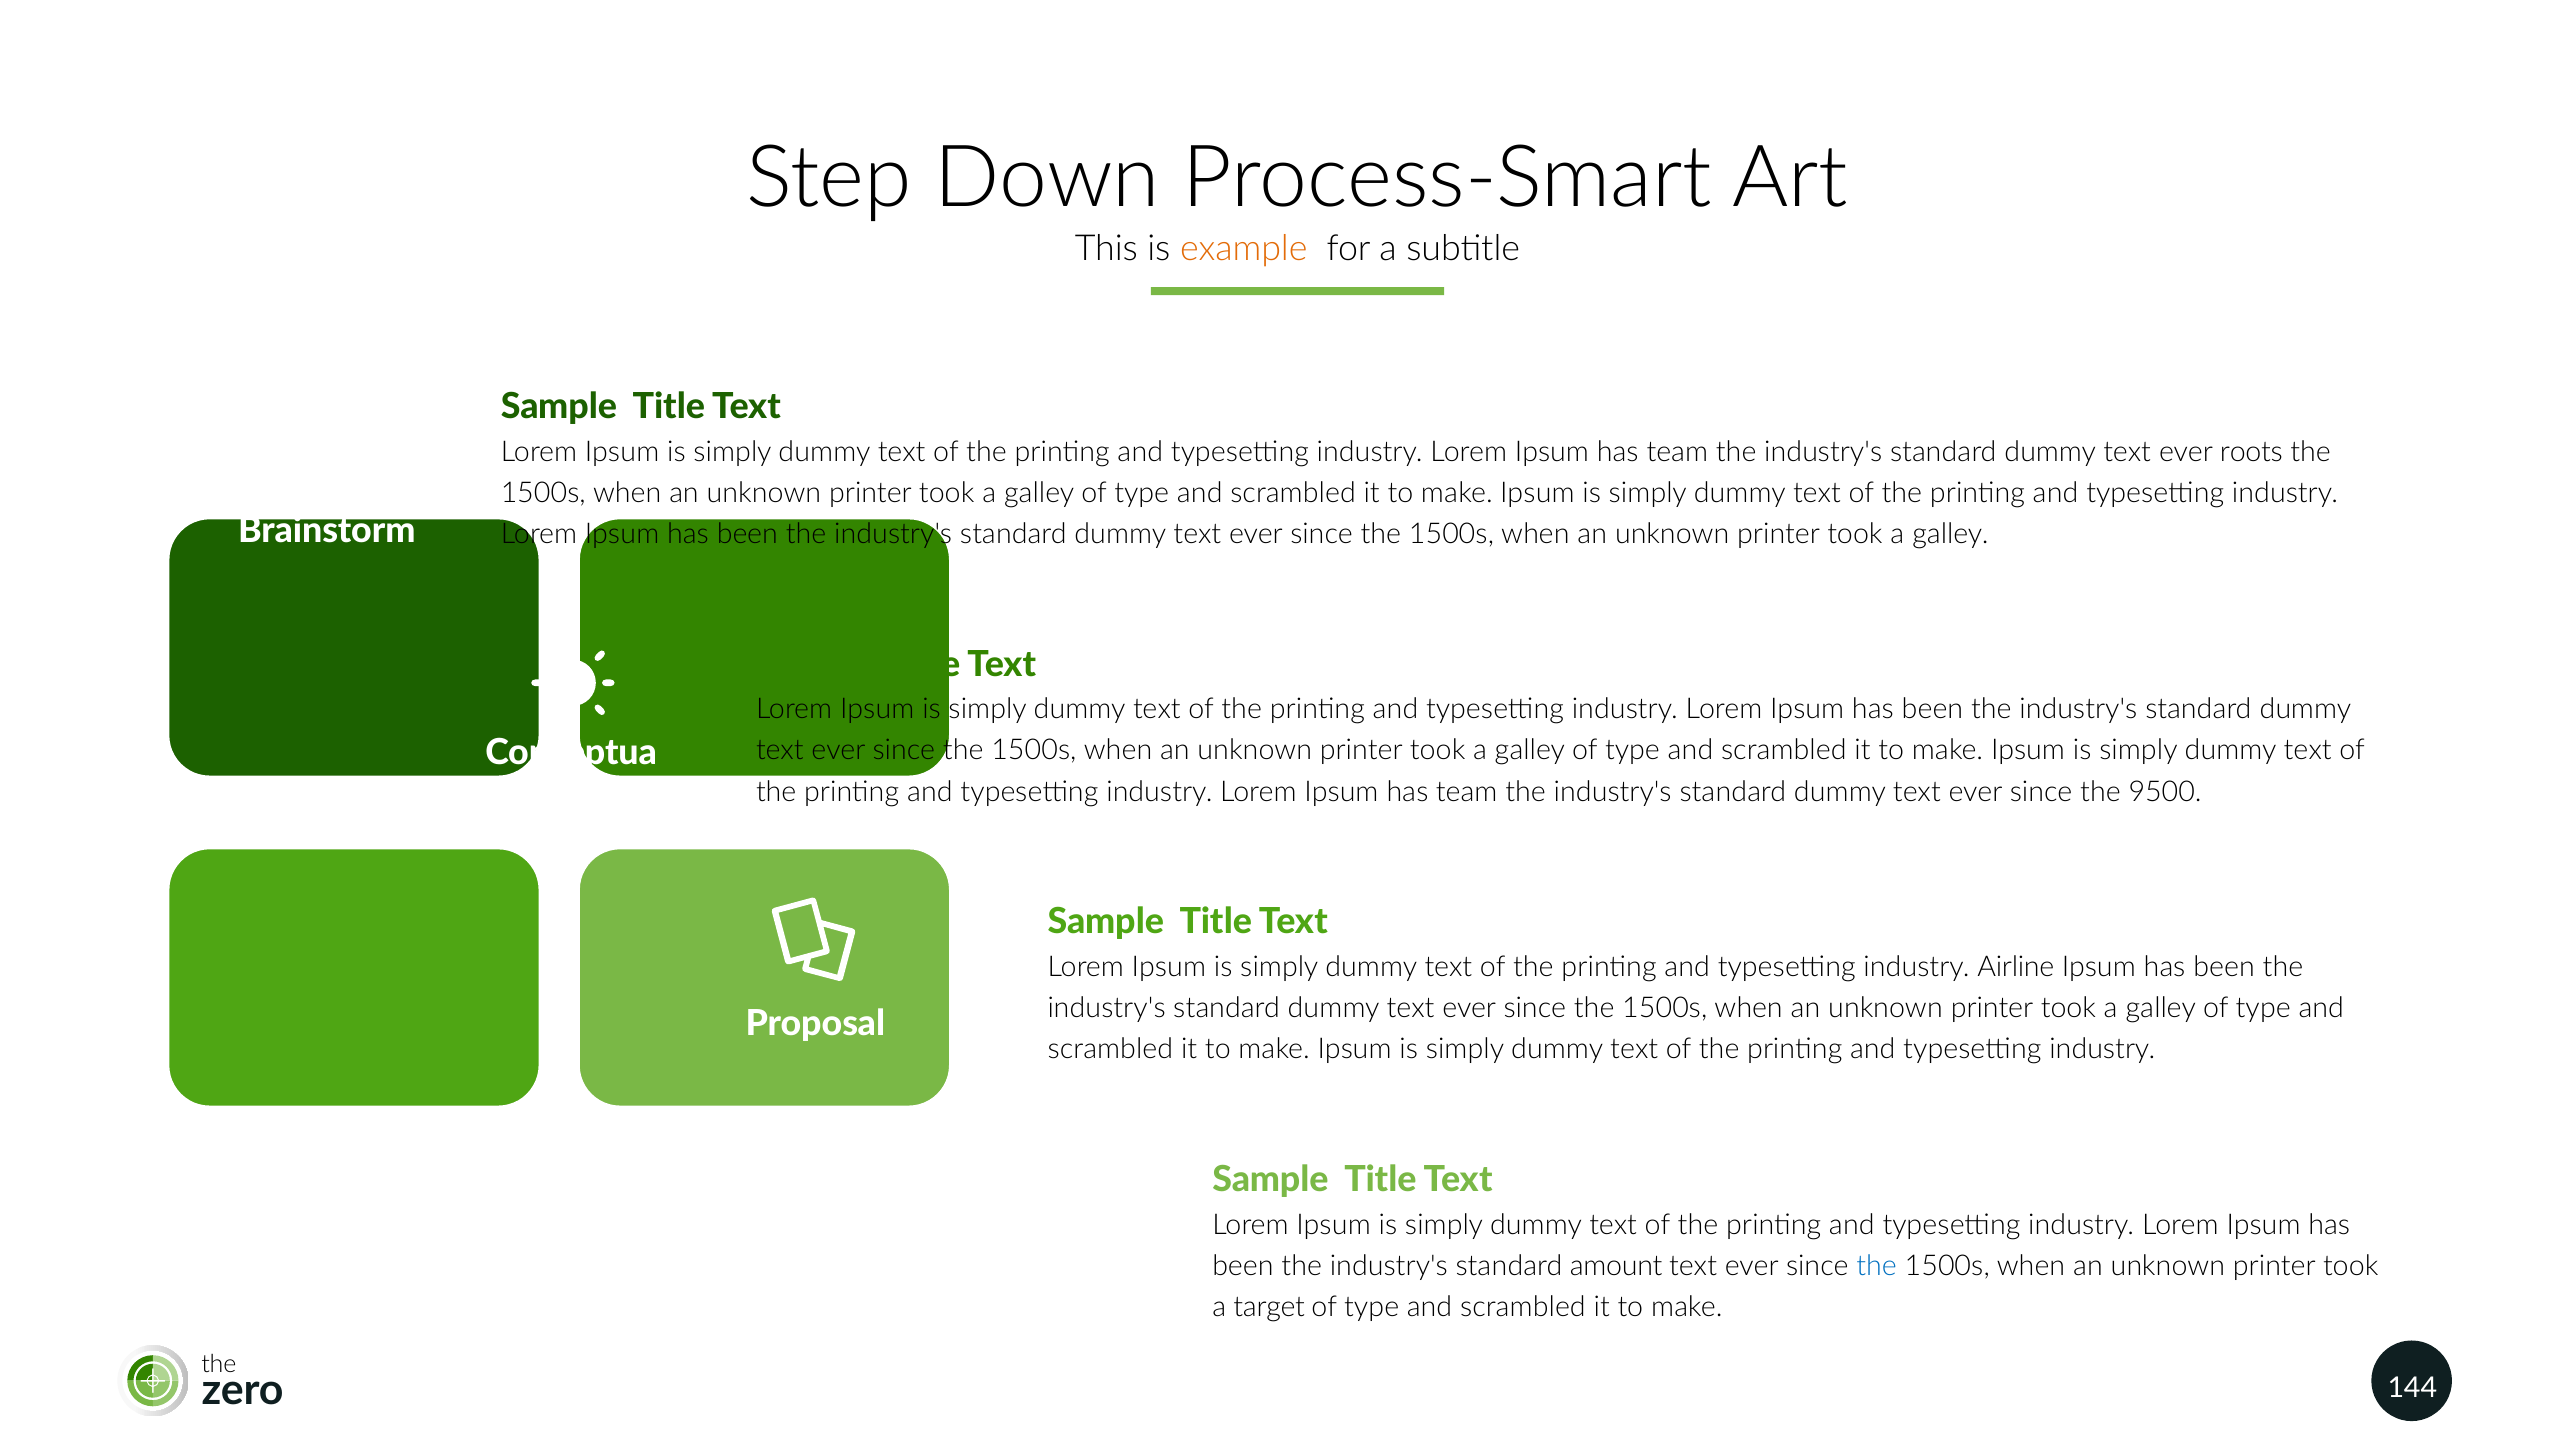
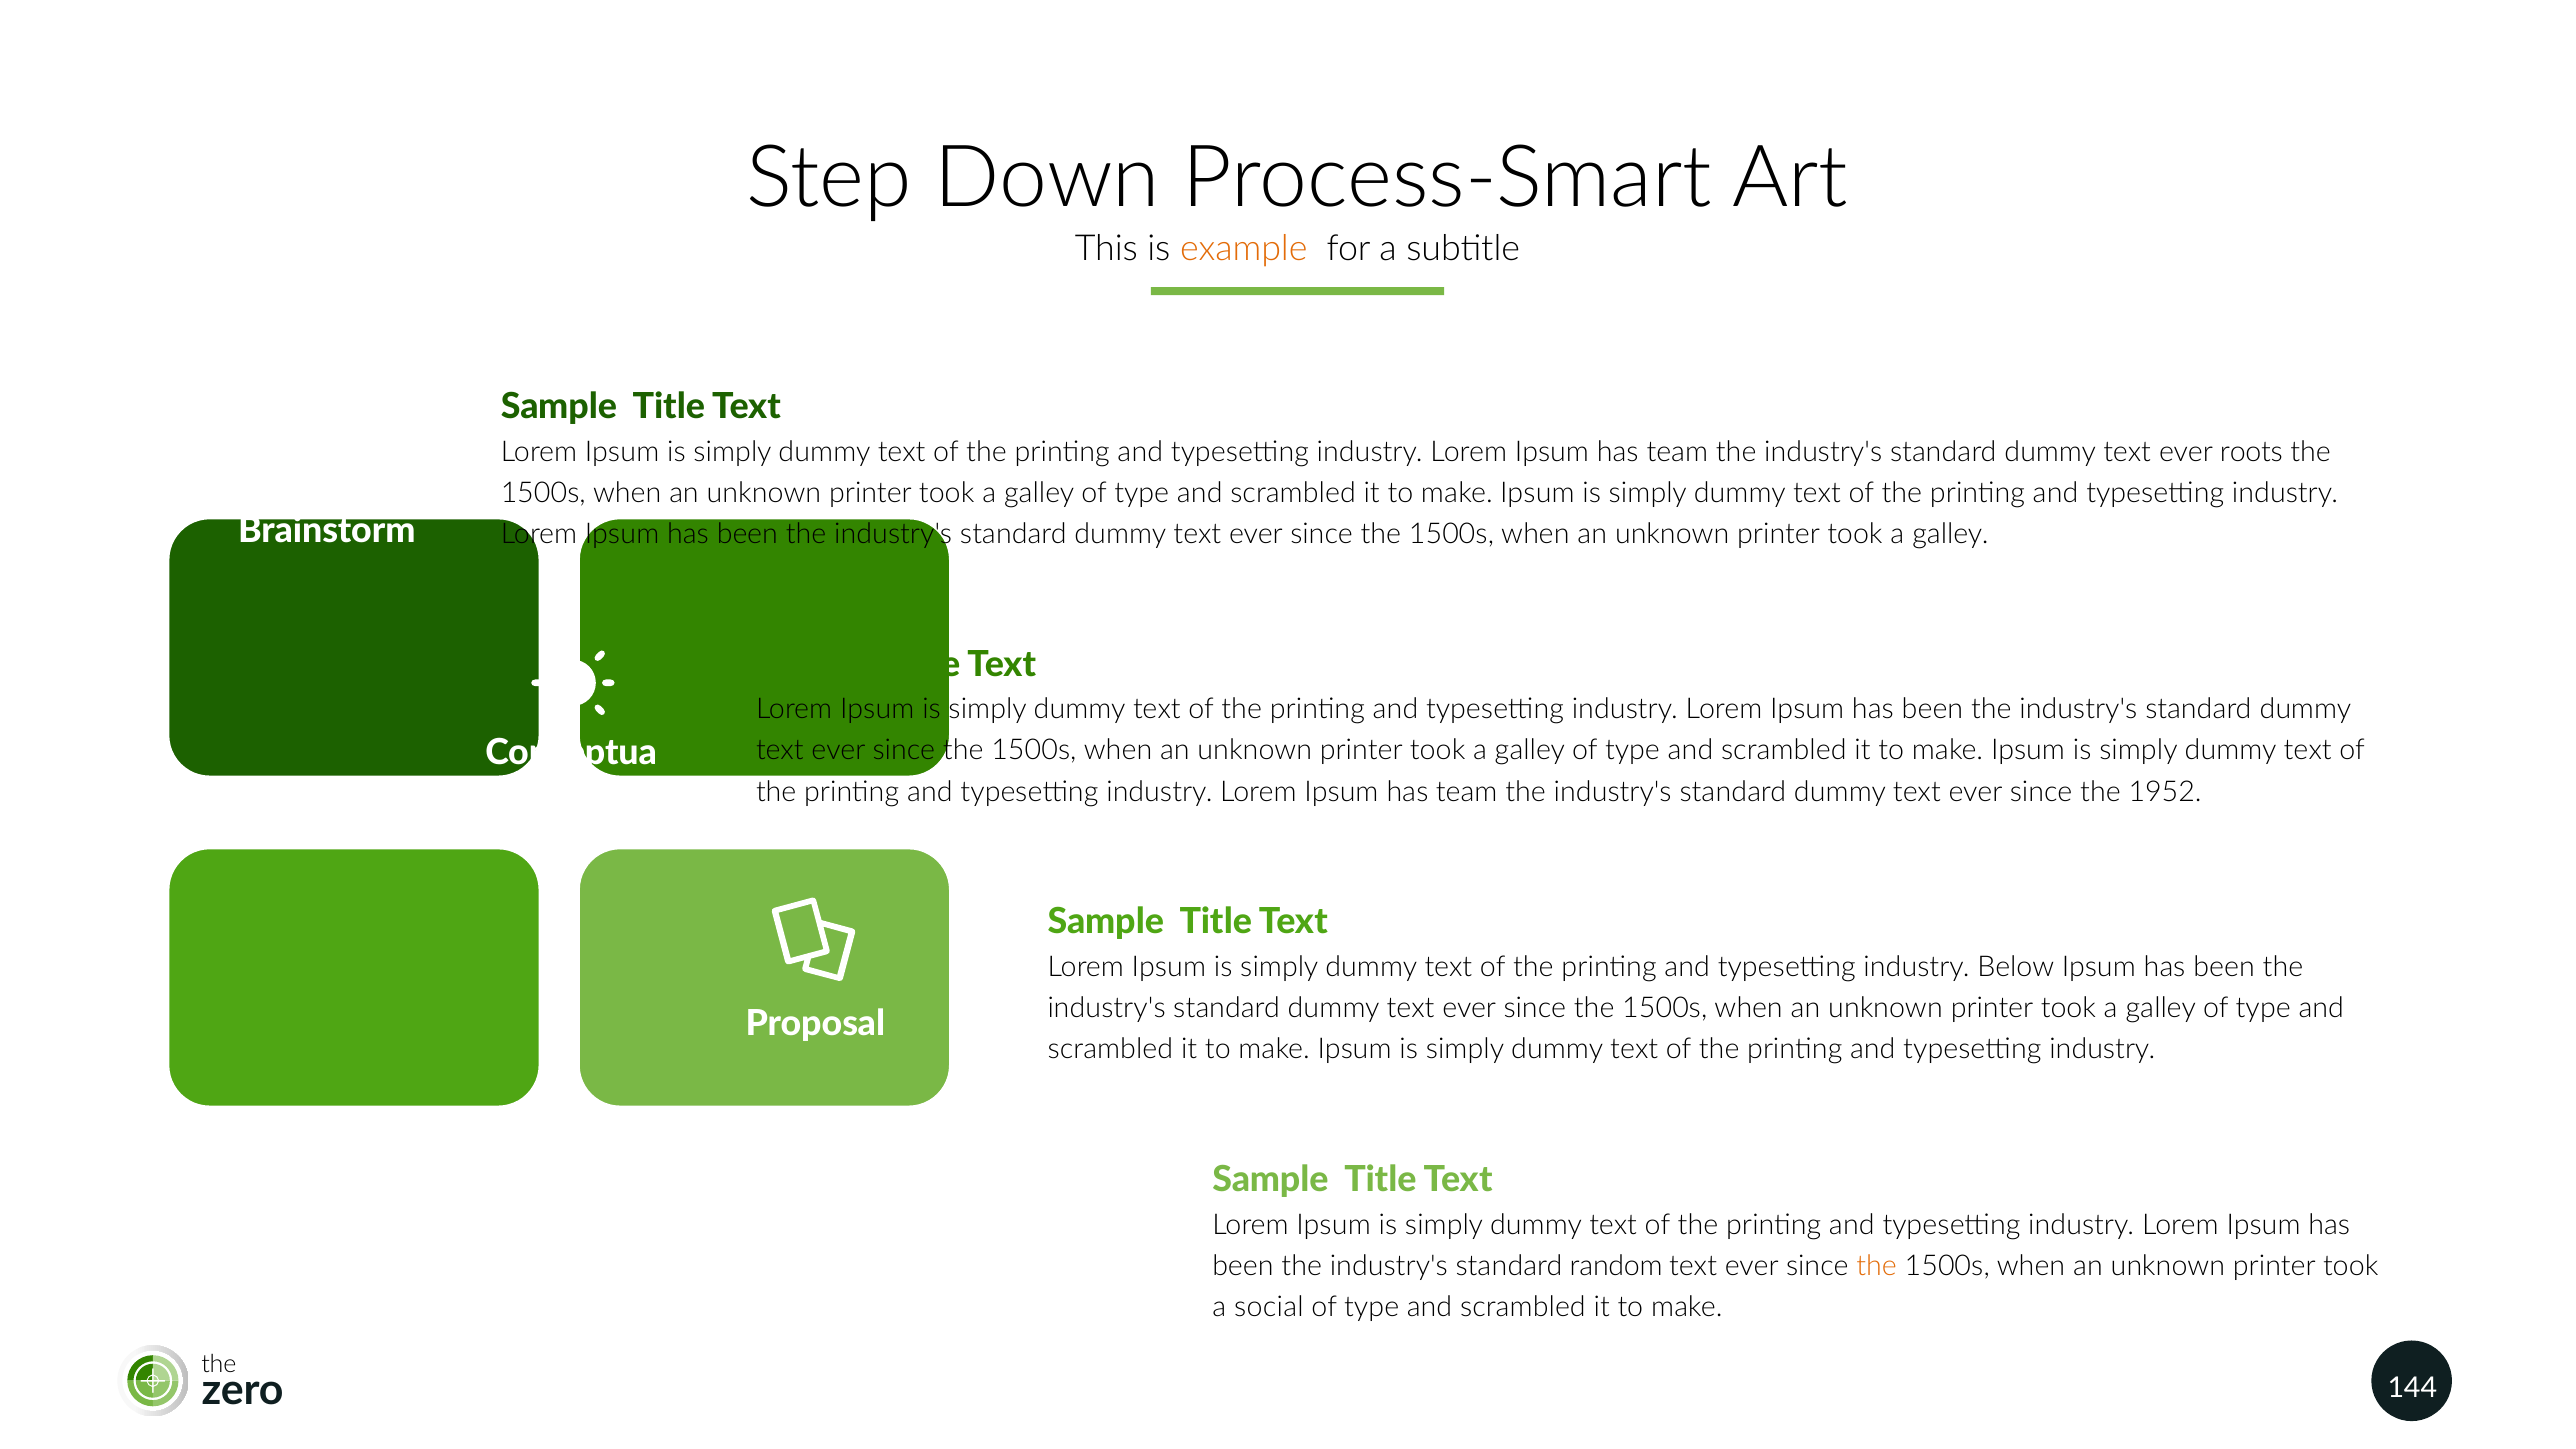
9500: 9500 -> 1952 (2165, 792)
Airline: Airline -> Below (2016, 967)
amount: amount -> random (1616, 1266)
the colour: blue -> orange (1877, 1266)
target: target -> social (1269, 1307)
